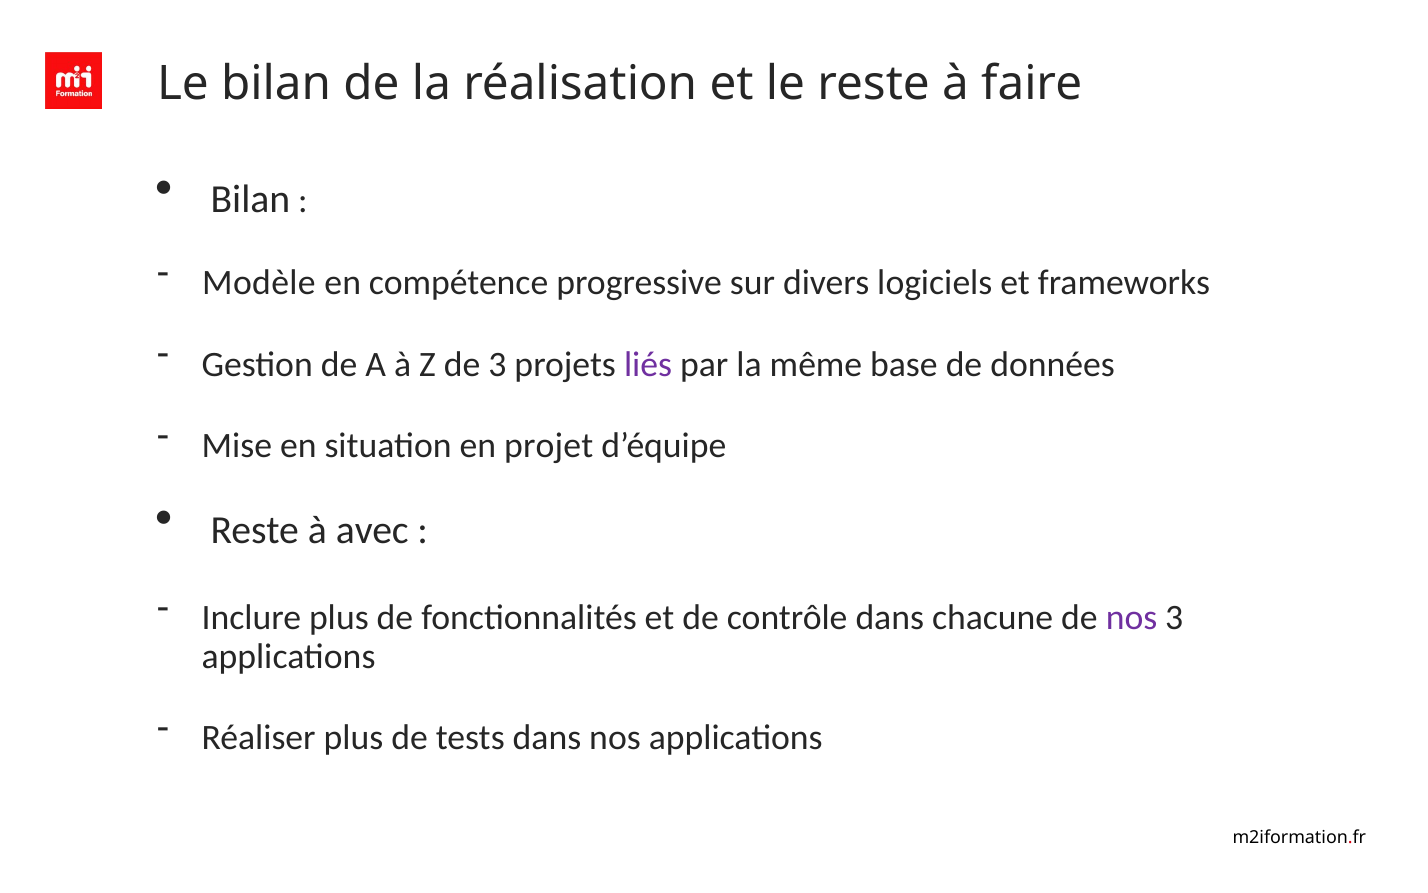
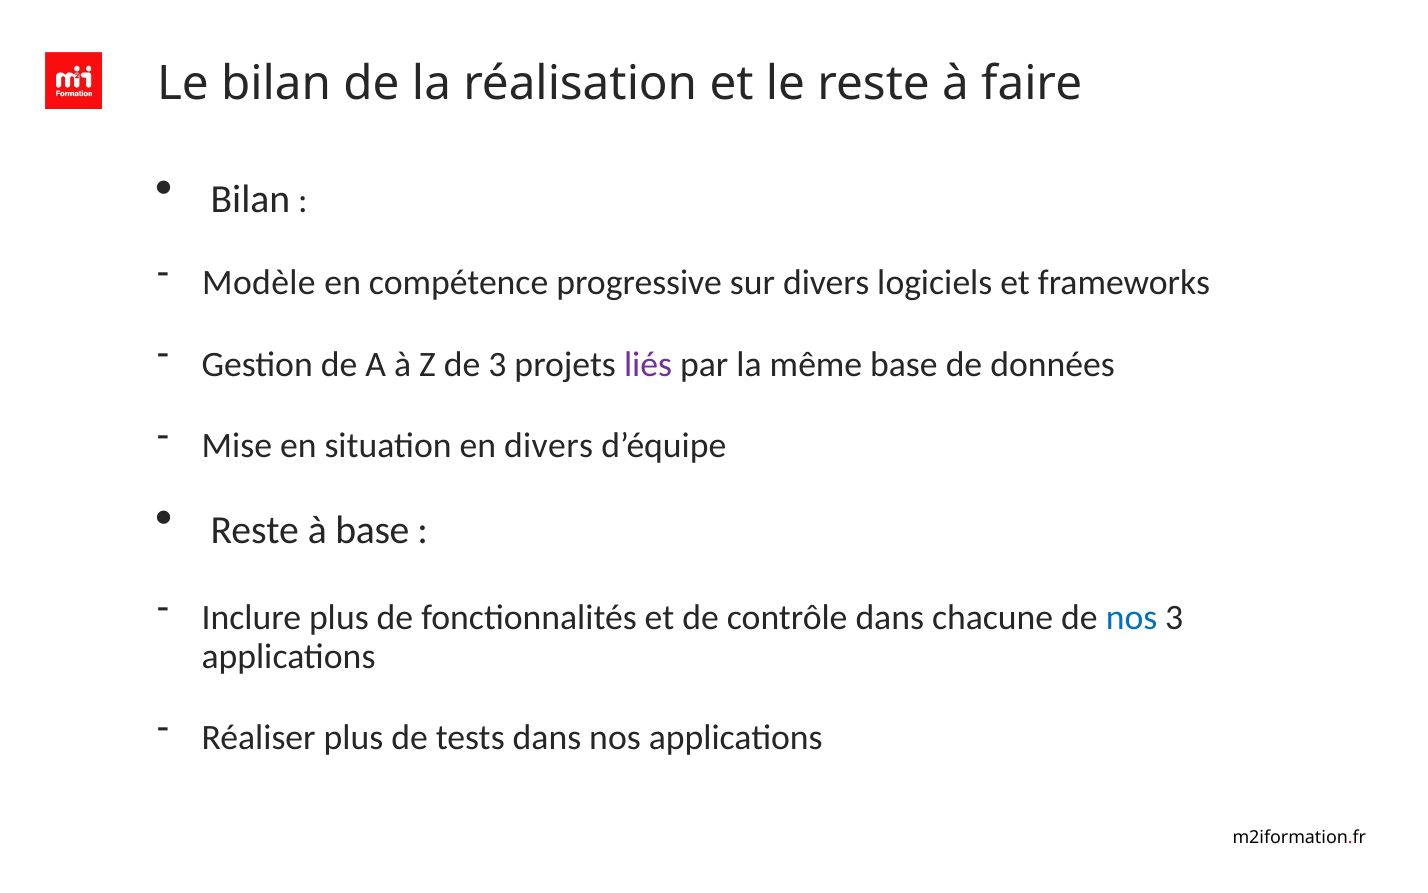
en projet: projet -> divers (549, 446)
à avec: avec -> base (372, 530)
nos colour: purple -> blue (1132, 617)
